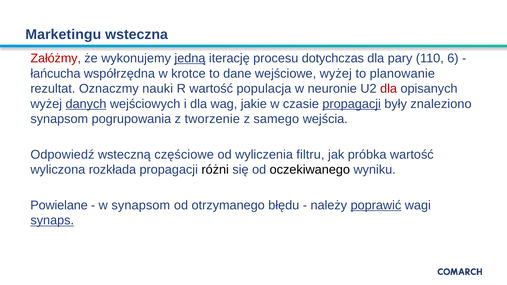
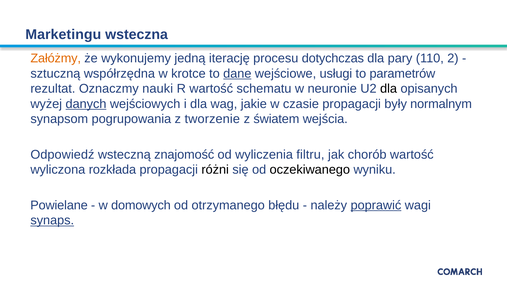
Załóżmy colour: red -> orange (56, 58)
jedną underline: present -> none (190, 58)
6: 6 -> 2 (453, 58)
łańcucha: łańcucha -> sztuczną (55, 74)
dane underline: none -> present (237, 74)
wejściowe wyżej: wyżej -> usługi (336, 74)
planowanie: planowanie -> parametrów (402, 74)
populacja: populacja -> schematu (264, 89)
dla colour: red -> black (389, 89)
propagacji underline: present -> none (352, 104)
znaleziono: znaleziono -> normalnym (441, 104)
samego: samego -> światem (276, 119)
częściowe: częściowe -> znajomość (184, 155)
próbka: próbka -> chorób (367, 155)
w synapsom: synapsom -> domowych (141, 205)
